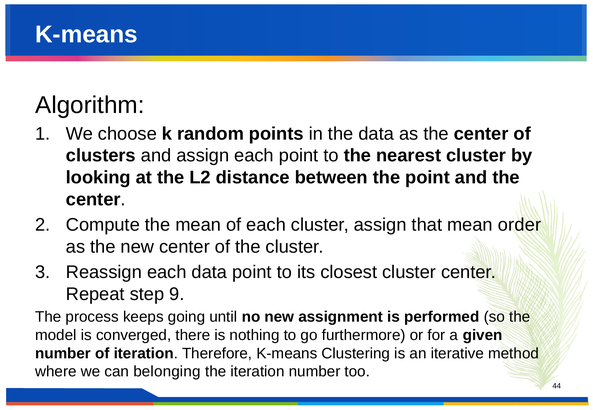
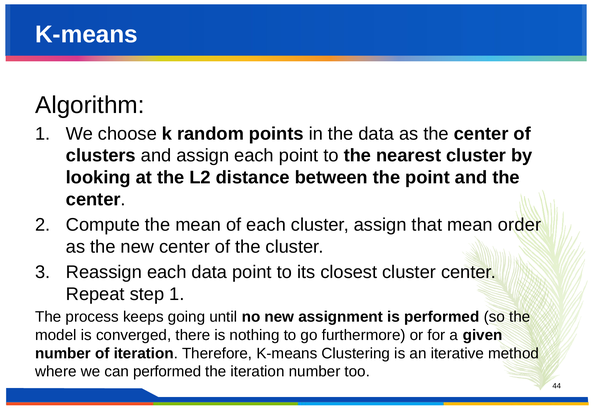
step 9: 9 -> 1 (177, 294)
can belonging: belonging -> performed (167, 372)
